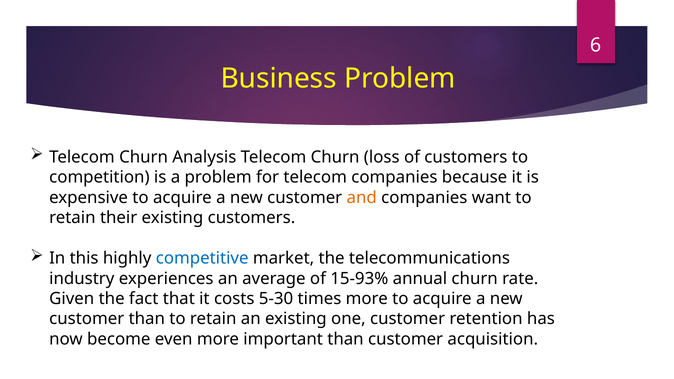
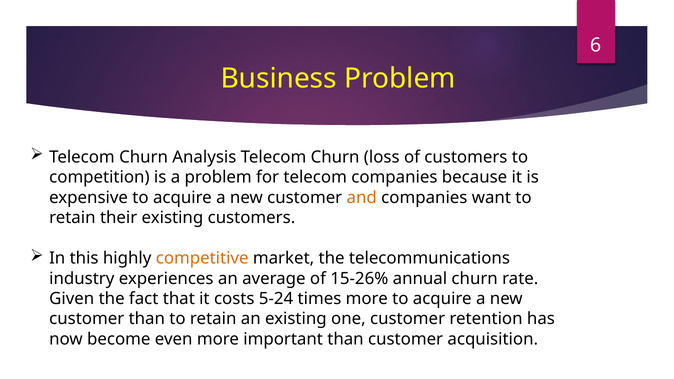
competitive colour: blue -> orange (202, 258)
15-93%: 15-93% -> 15-26% (359, 279)
5-30: 5-30 -> 5-24 (276, 299)
